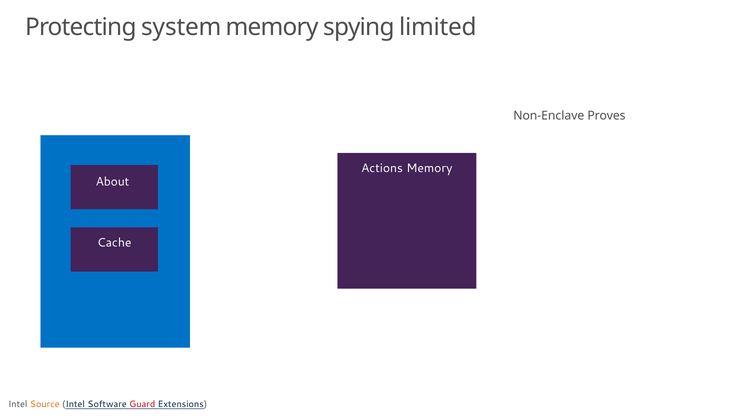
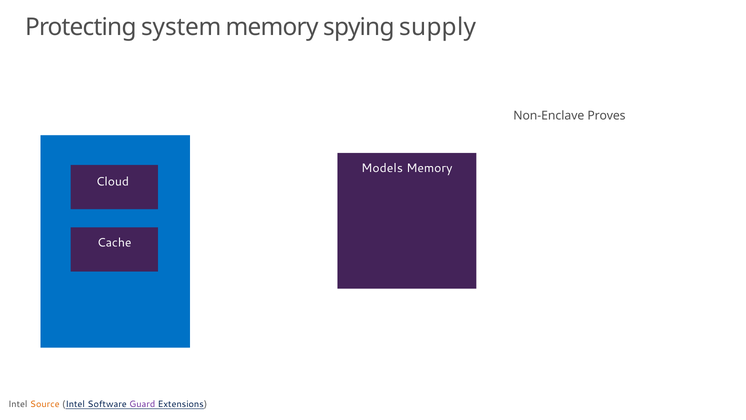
limited: limited -> supply (438, 27)
Actions: Actions -> Models (382, 168)
About: About -> Cloud (112, 181)
Guard colour: red -> purple (142, 404)
